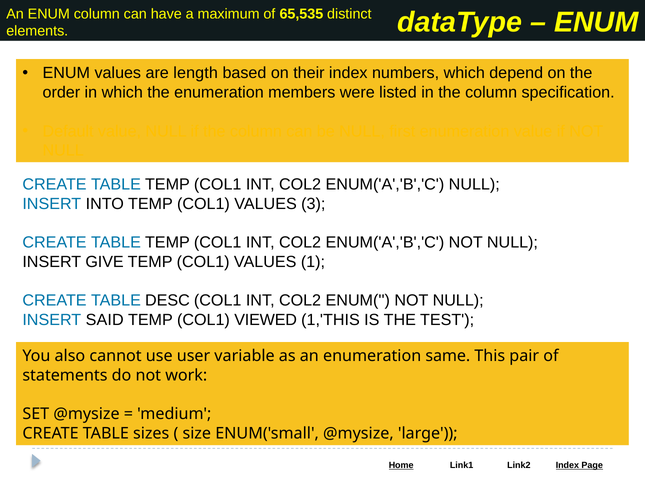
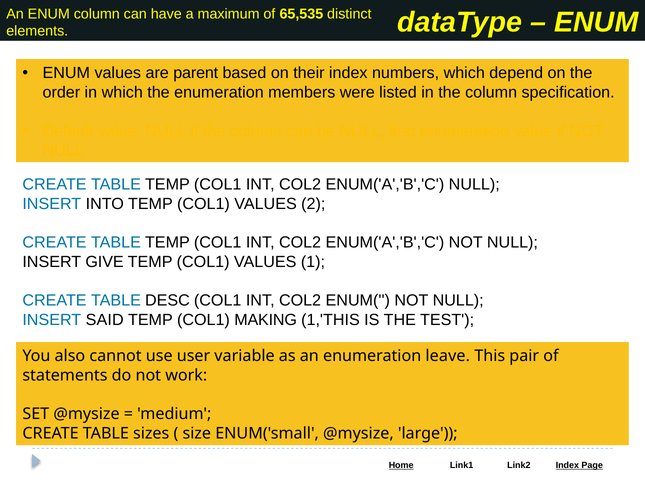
length: length -> parent (196, 73)
3: 3 -> 2 (313, 204)
VIEWED: VIEWED -> MAKING (266, 320)
same: same -> leave (448, 356)
